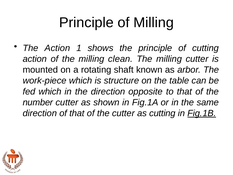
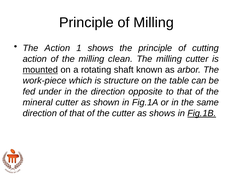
mounted underline: none -> present (40, 70)
fed which: which -> under (50, 91)
number: number -> mineral (38, 102)
as cutting: cutting -> shows (162, 113)
